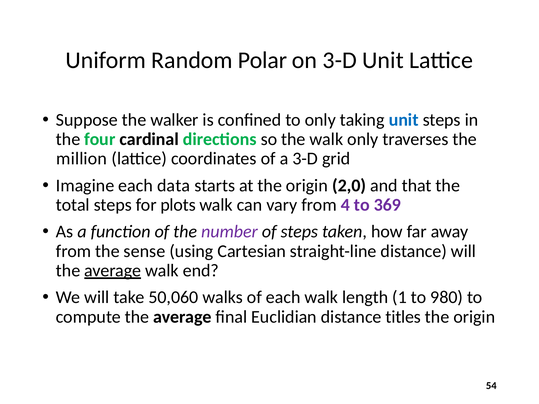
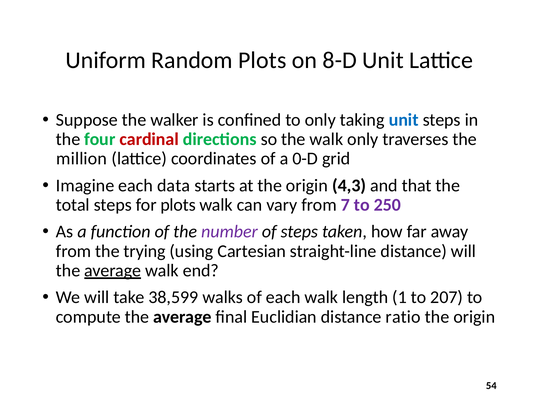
Random Polar: Polar -> Plots (262, 60)
on 3-D: 3-D -> 8-D (340, 60)
cardinal colour: black -> red (149, 139)
a 3-D: 3-D -> 0-D (305, 159)
2,0: 2,0 -> 4,3 (349, 186)
4: 4 -> 7 (345, 205)
369: 369 -> 250 (387, 205)
sense: sense -> trying (145, 251)
50,060: 50,060 -> 38,599 (173, 298)
980: 980 -> 207 (447, 298)
titles: titles -> ratio (403, 317)
